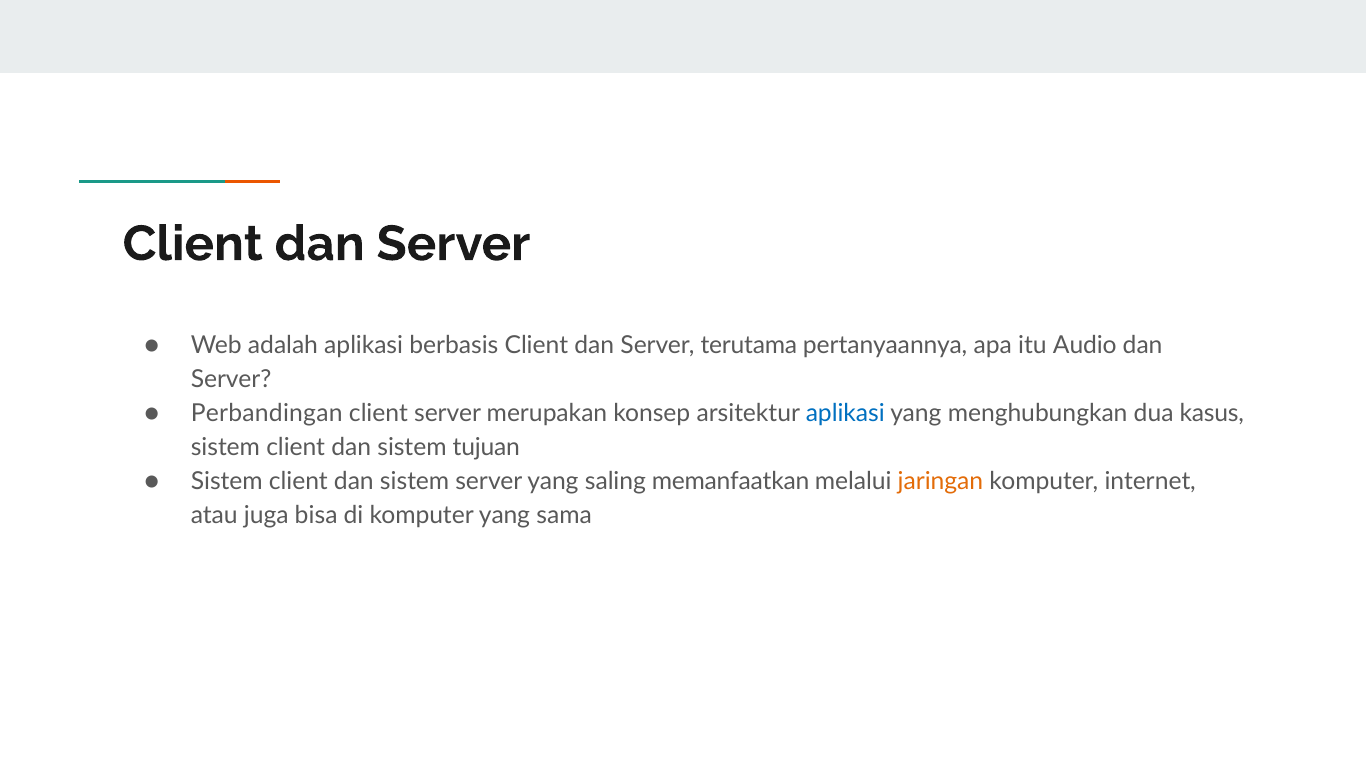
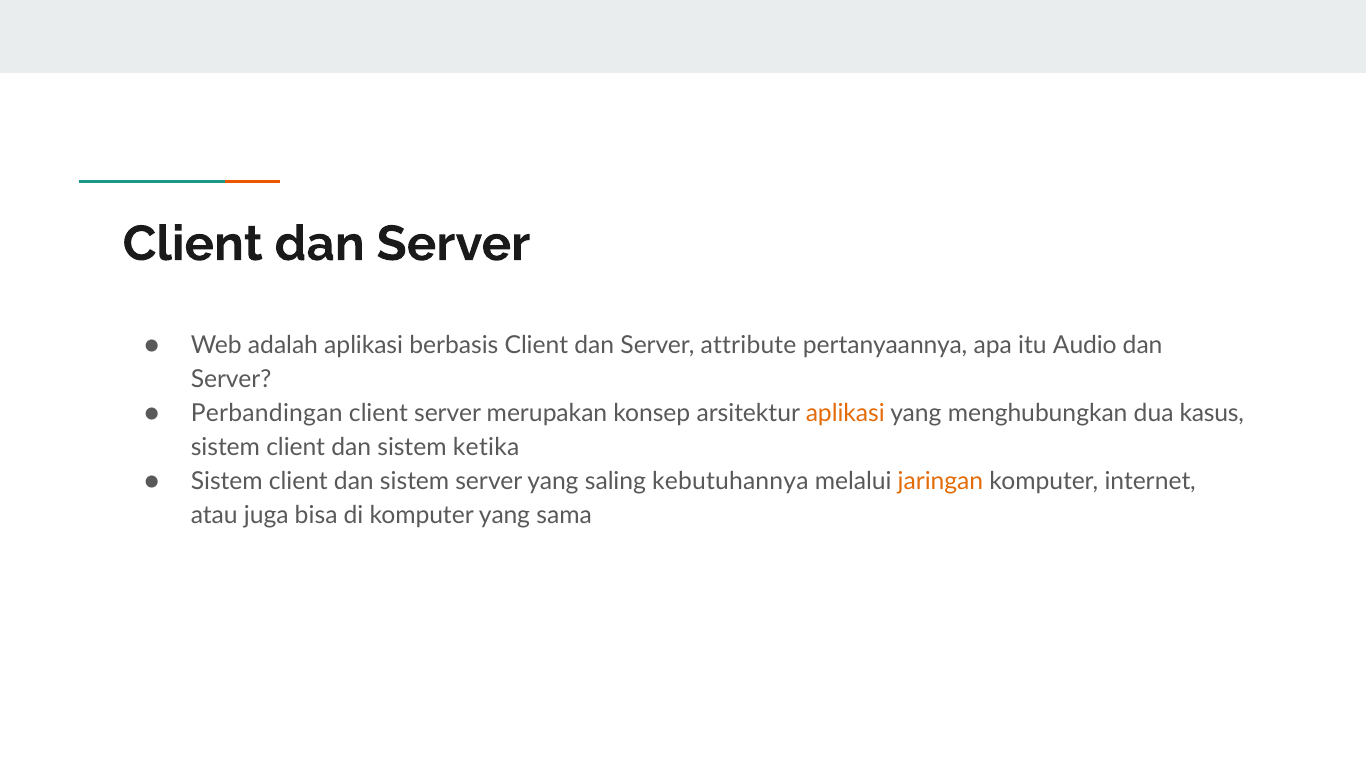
terutama: terutama -> attribute (749, 345)
aplikasi colour: blue -> orange (845, 413)
tujuan: tujuan -> ketika (486, 447)
memanfaatkan: memanfaatkan -> kebutuhannya (730, 481)
